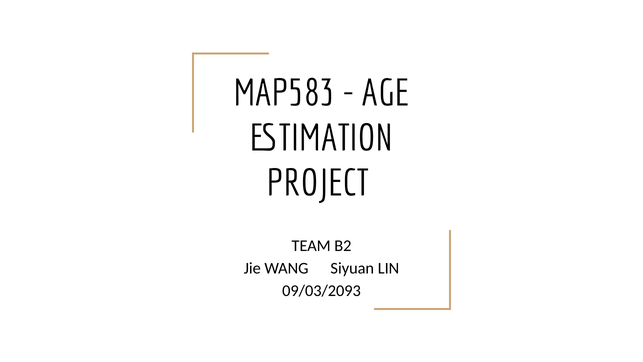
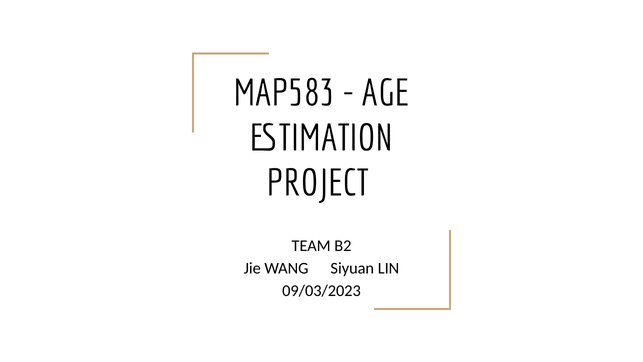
09/03/2093: 09/03/2093 -> 09/03/2023 (322, 291)
